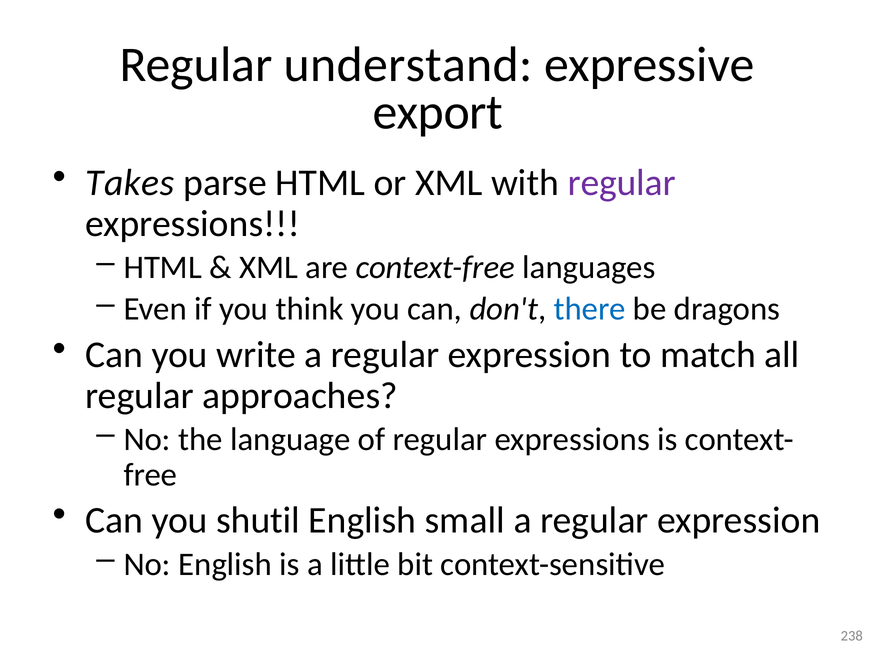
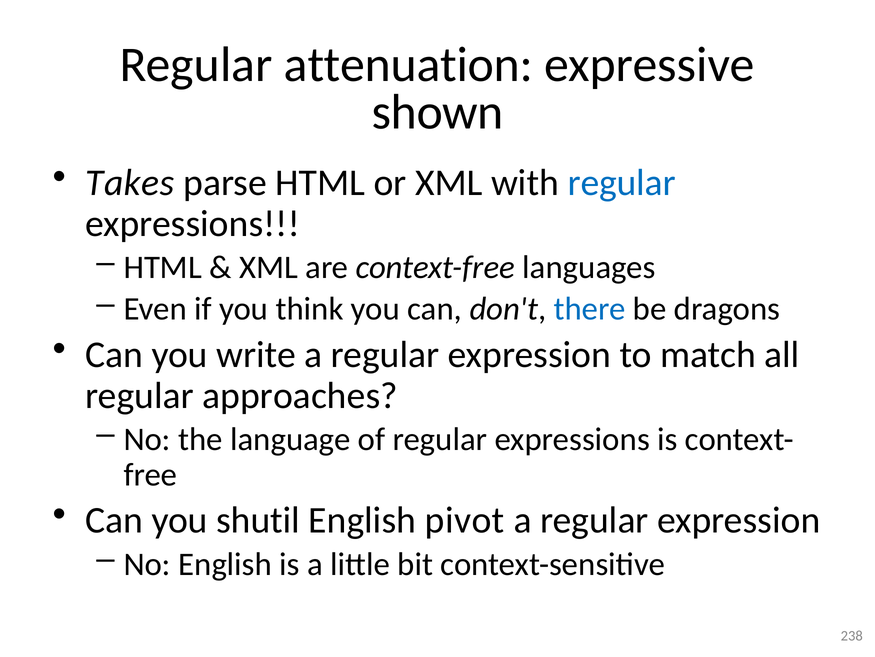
understand: understand -> attenuation (409, 65)
export: export -> shown (438, 112)
regular colour: purple -> blue (622, 183)
small: small -> pivot (465, 520)
